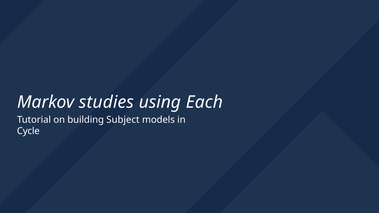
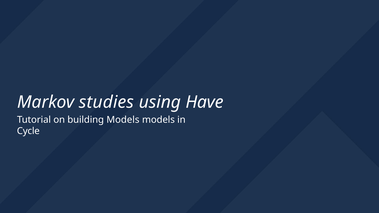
Each: Each -> Have (205, 102)
building Subject: Subject -> Models (123, 120)
